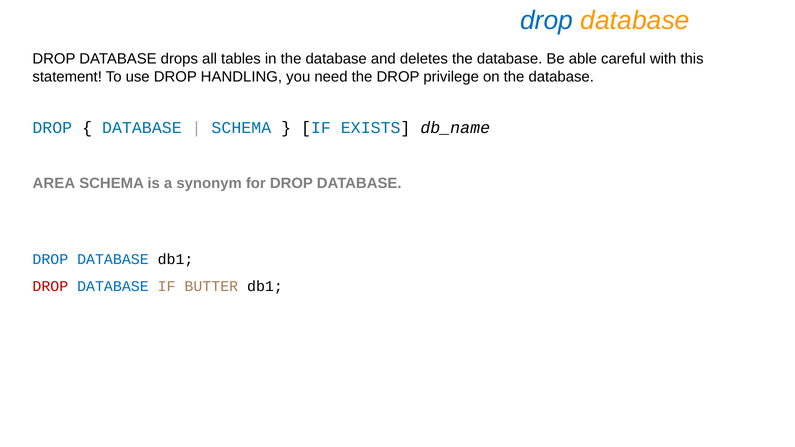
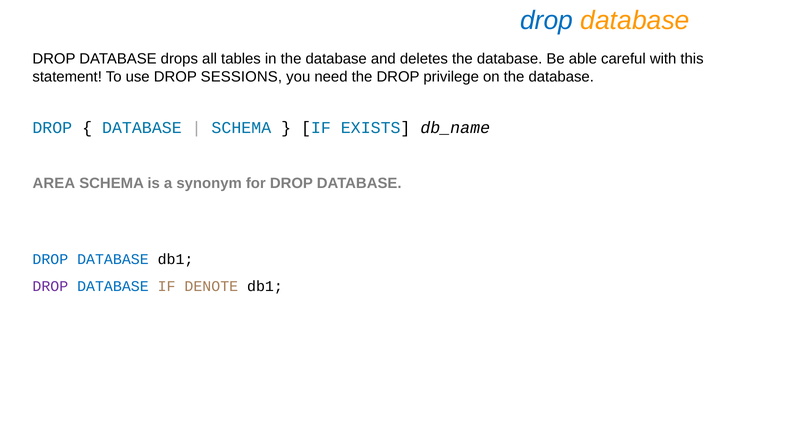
HANDLING: HANDLING -> SESSIONS (241, 77)
DROP colour: red -> purple (50, 286)
BUTTER: BUTTER -> DENOTE (211, 286)
